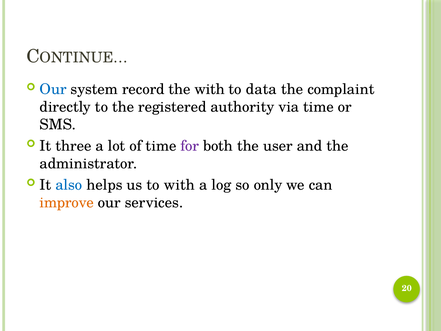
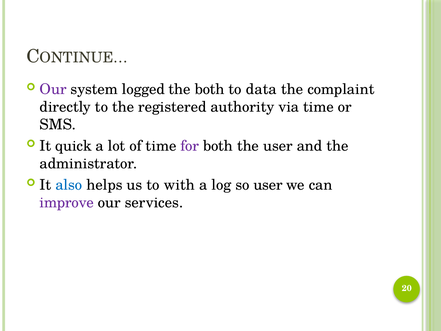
Our colour: blue -> purple (53, 89)
record: record -> logged (143, 89)
the with: with -> both (210, 89)
three: three -> quick (74, 146)
so only: only -> user (268, 185)
improve colour: orange -> purple (67, 202)
